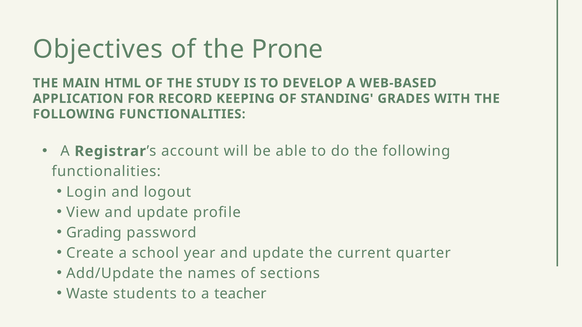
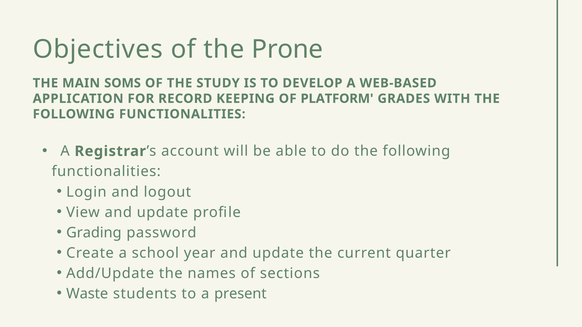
HTML: HTML -> SOMS (123, 83)
STANDING: STANDING -> PLATFORM (337, 99)
teacher: teacher -> present (240, 294)
